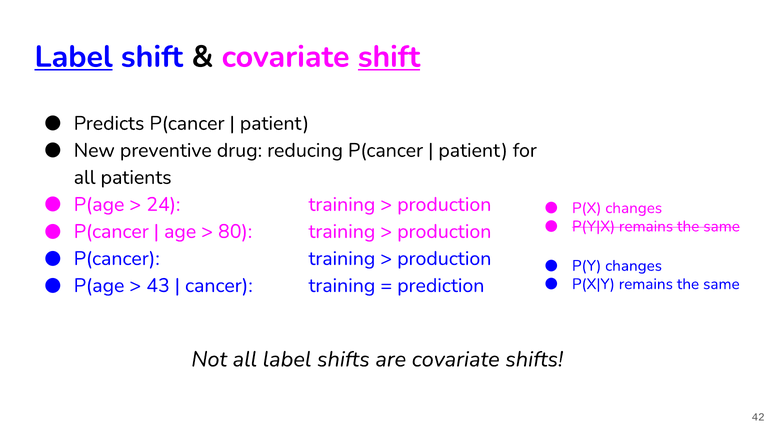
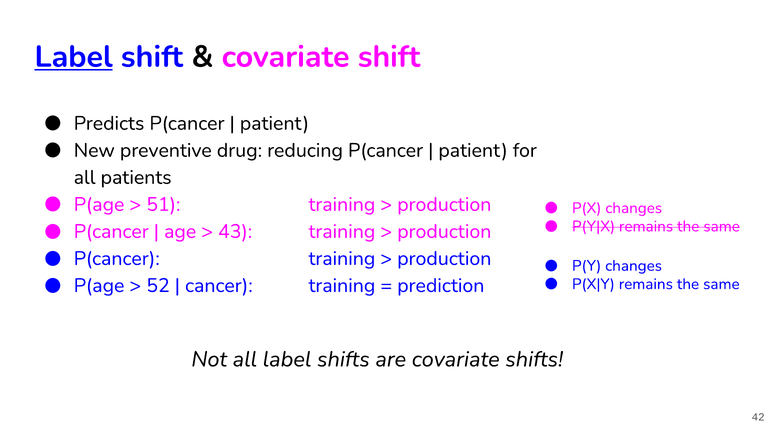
shift underline: present -> none (389, 57)
24: 24 -> 51 (163, 204)
80: 80 -> 43 (235, 231)
43: 43 -> 52 (158, 285)
